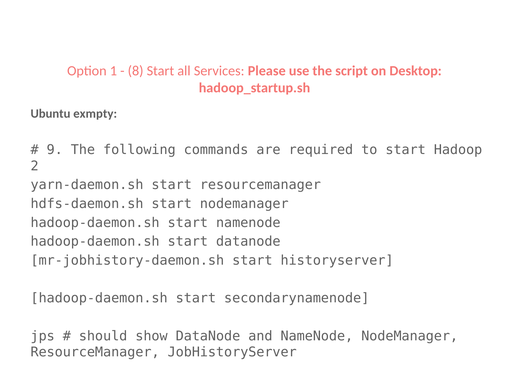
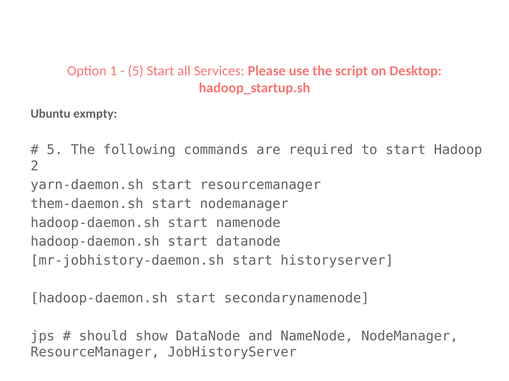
8: 8 -> 5 (136, 71)
9: 9 -> 5 (55, 150)
hdfs-daemon.sh: hdfs-daemon.sh -> them-daemon.sh (87, 204)
